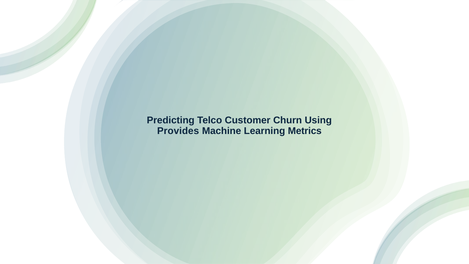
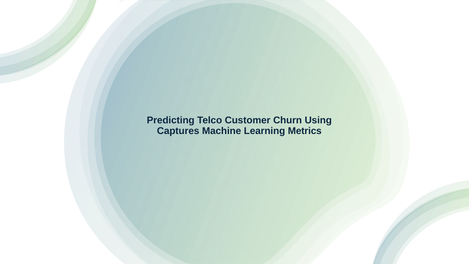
Provides: Provides -> Captures (178, 131)
